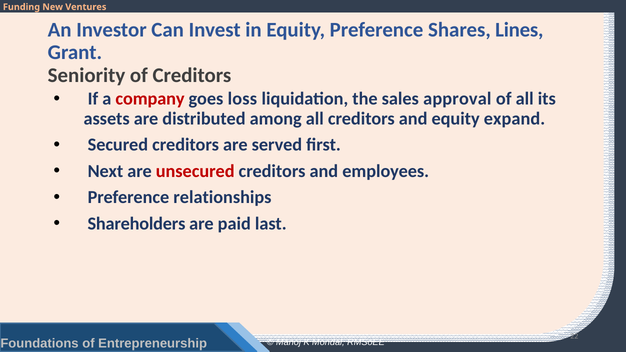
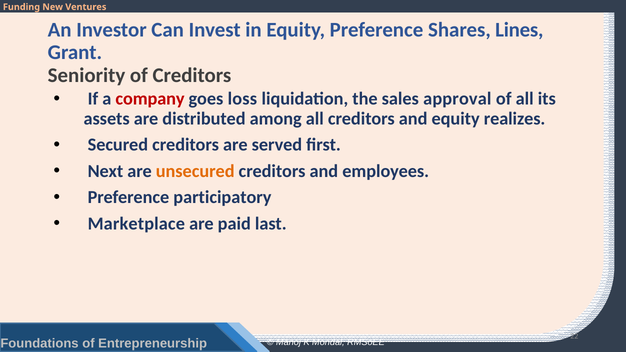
expand: expand -> realizes (515, 119)
unsecured colour: red -> orange (195, 171)
relationships: relationships -> participatory (222, 197)
Shareholders: Shareholders -> Marketplace (136, 224)
